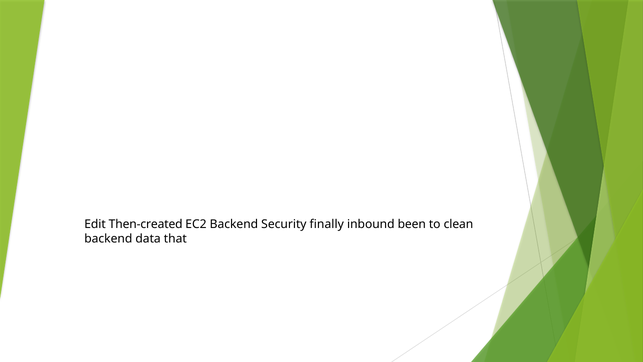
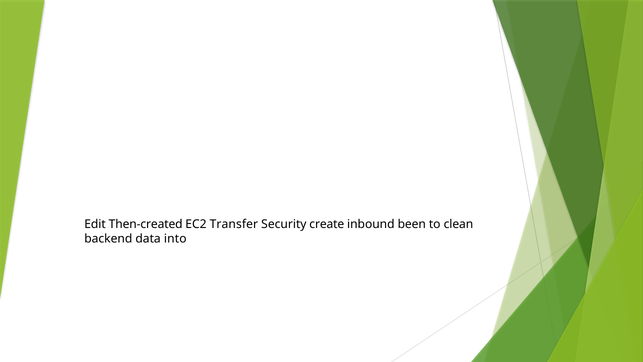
EC2 Backend: Backend -> Transfer (234, 224)
finally: finally -> create (327, 224)
that: that -> into (175, 239)
